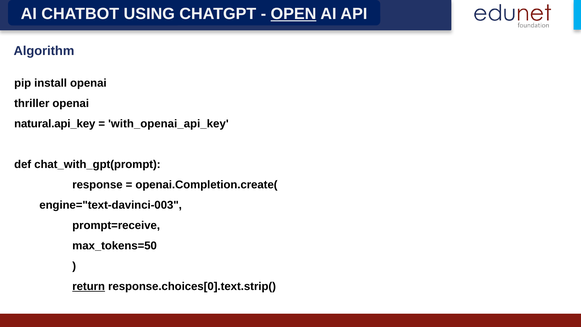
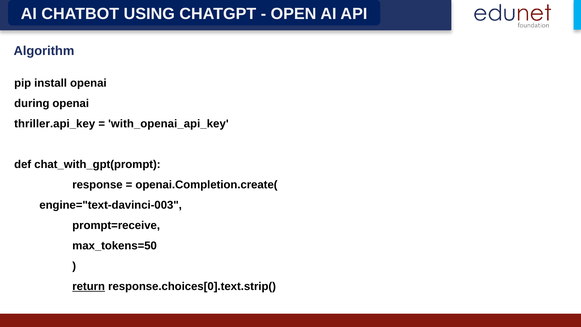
OPEN underline: present -> none (294, 14)
thriller: thriller -> during (32, 103)
natural.api_key: natural.api_key -> thriller.api_key (55, 124)
